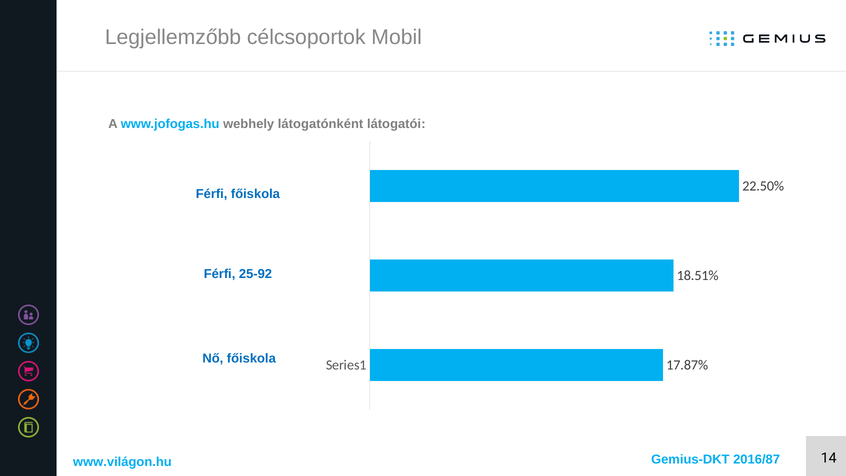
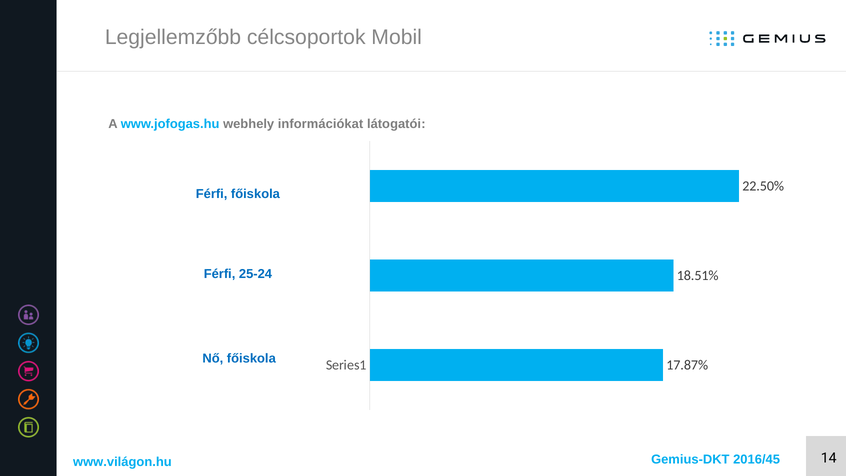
látogatónként: látogatónként -> információkat (321, 124)
25-92: 25-92 -> 25-24 (255, 274)
2016/87: 2016/87 -> 2016/45 (757, 459)
